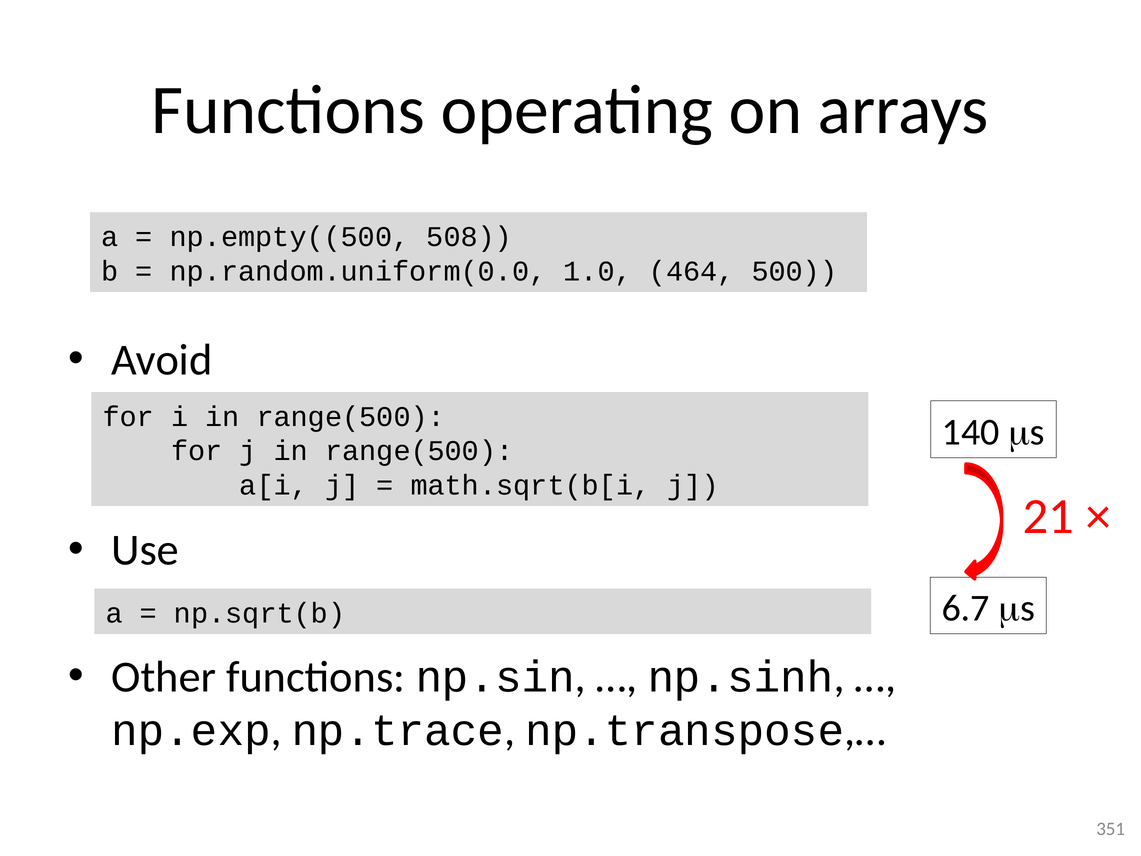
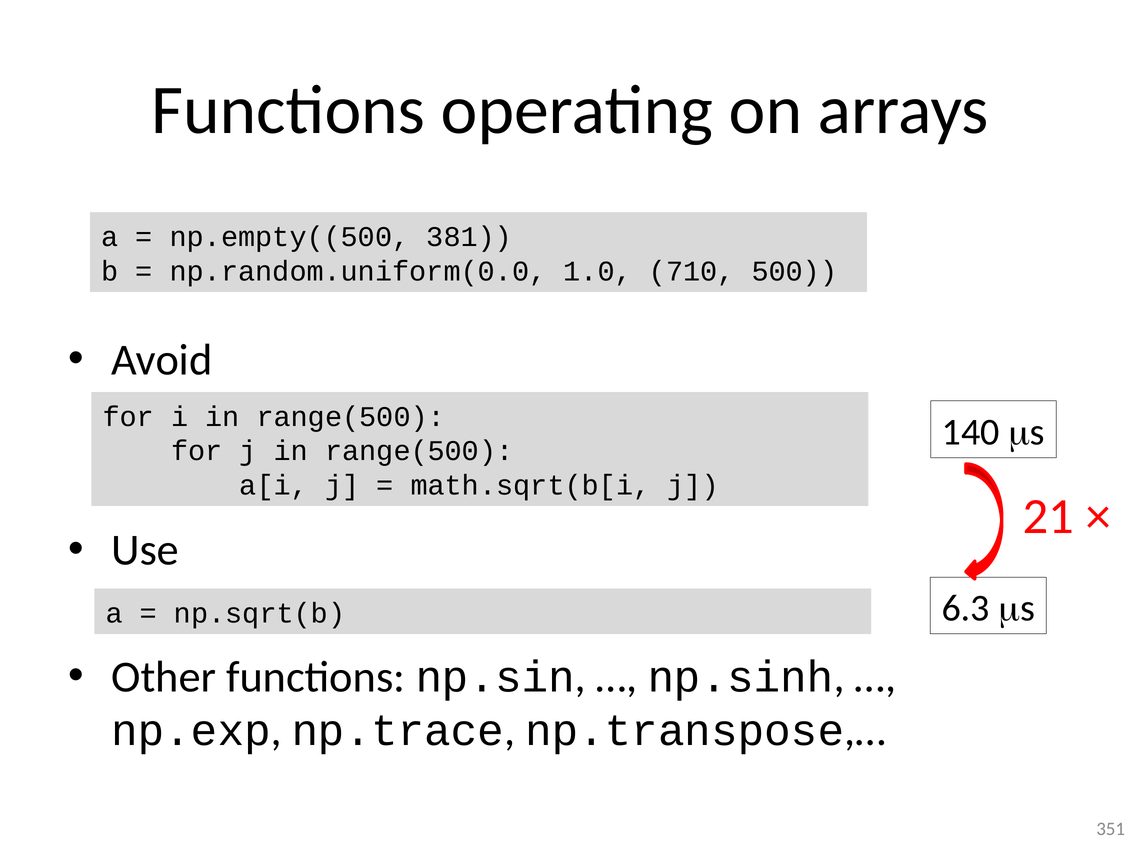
508: 508 -> 381 (469, 237)
464: 464 -> 710 (692, 271)
6.7: 6.7 -> 6.3 (966, 608)
